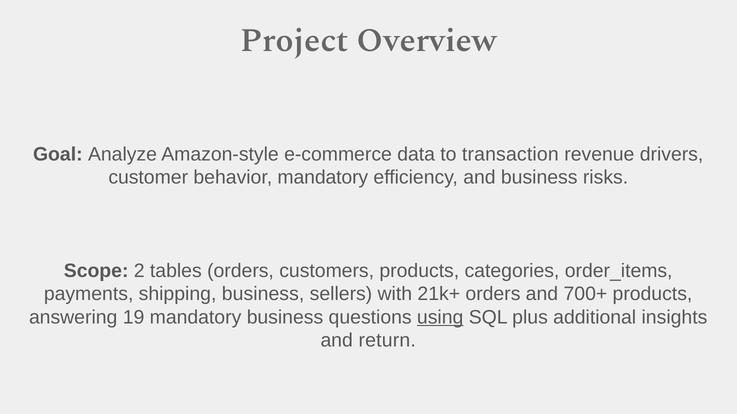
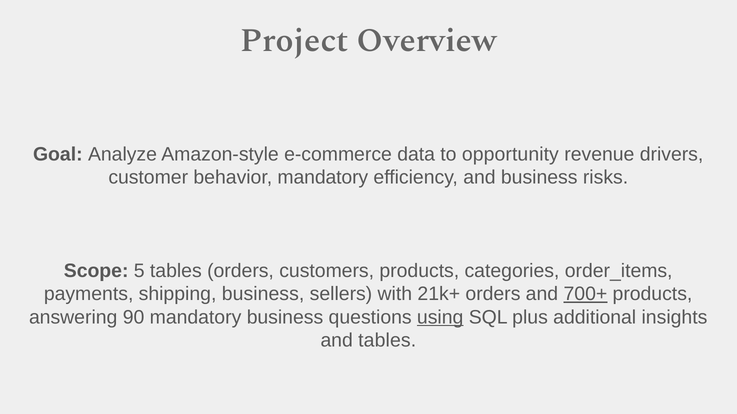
transaction: transaction -> opportunity (510, 154)
2: 2 -> 5 (139, 271)
700+ underline: none -> present (585, 294)
19: 19 -> 90 (134, 318)
and return: return -> tables (387, 341)
